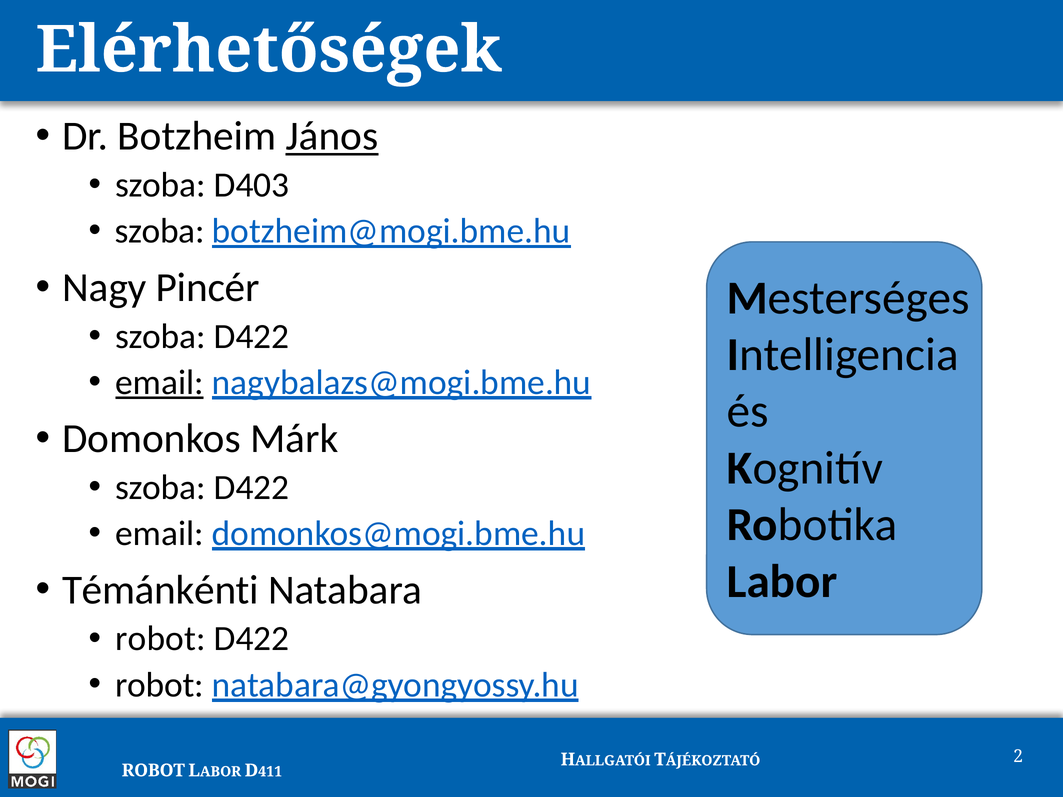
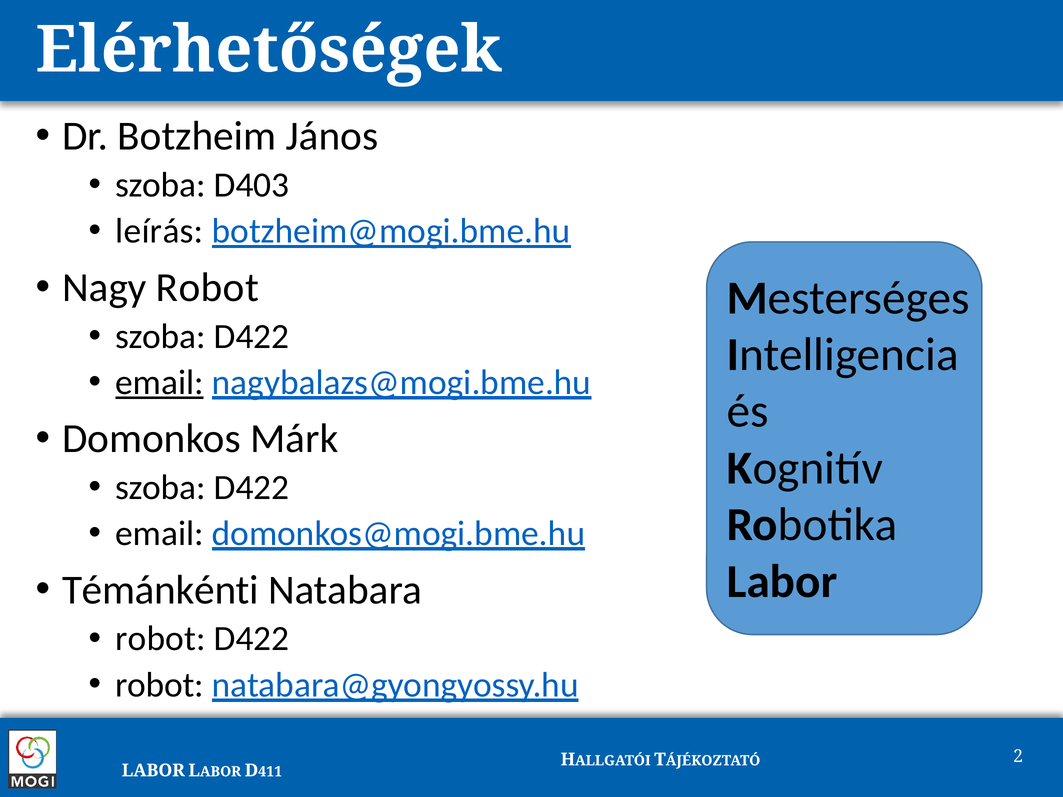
János underline: present -> none (332, 136)
szoba: szoba -> leírás (159, 231)
Nagy Pincér: Pincér -> Robot (207, 288)
ROBOT: ROBOT -> LABOR (153, 771)
